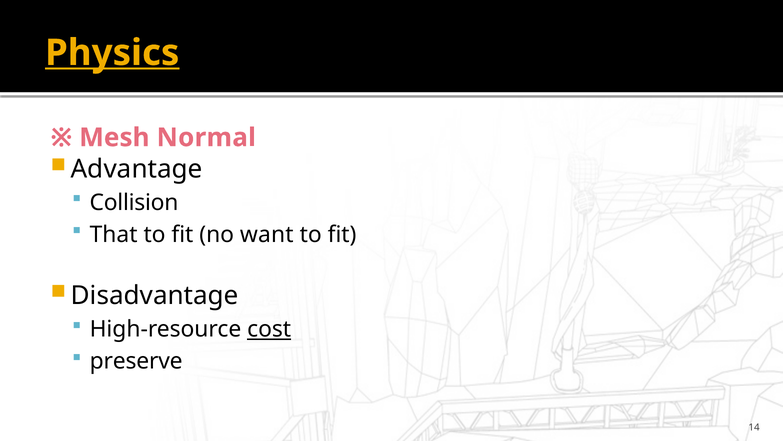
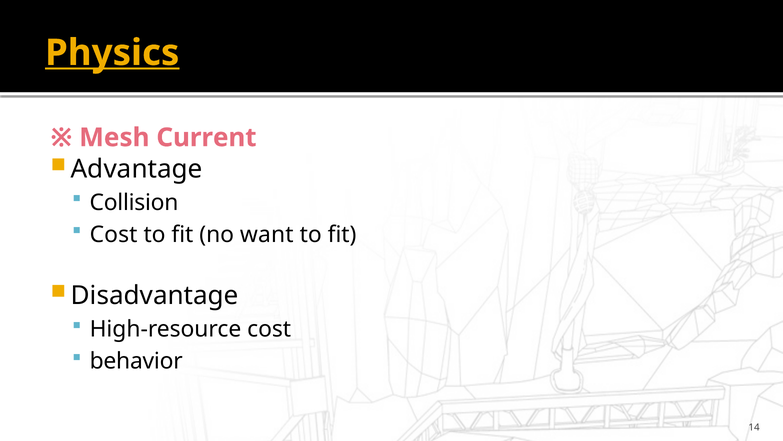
Normal: Normal -> Current (206, 137)
That: That -> Cost (114, 234)
cost underline: present -> none (269, 329)
preserve: preserve -> behavior (136, 361)
